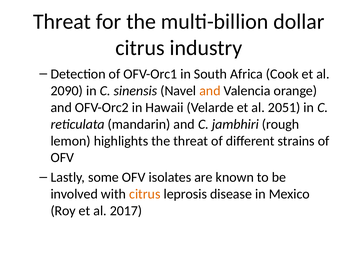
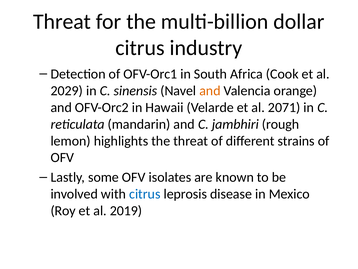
2090: 2090 -> 2029 (67, 90)
2051: 2051 -> 2071 (284, 107)
citrus colour: orange -> blue (145, 194)
2017: 2017 -> 2019 (126, 210)
